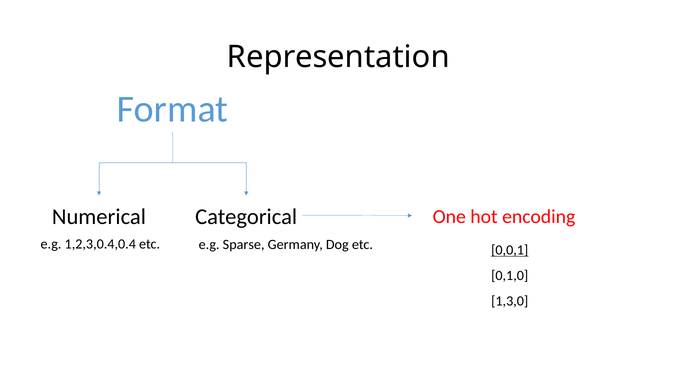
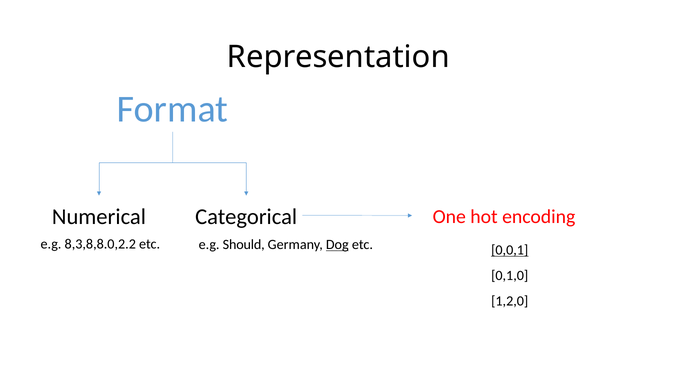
1,2,3,0.4,0.4: 1,2,3,0.4,0.4 -> 8,3,8,8.0,2.2 (100, 244)
Sparse: Sparse -> Should (244, 244)
Dog underline: none -> present (337, 244)
1,3,0: 1,3,0 -> 1,2,0 (510, 301)
